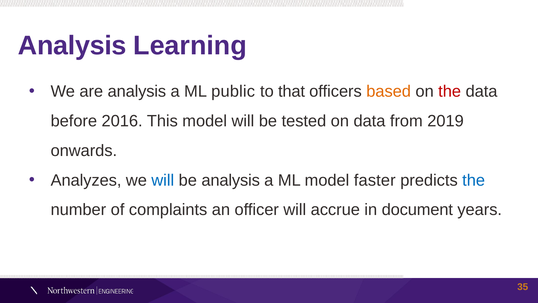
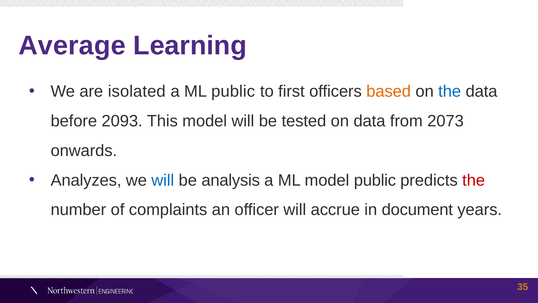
Analysis: Analysis -> Average (72, 45)
are analysis: analysis -> isolated (137, 91)
that: that -> first (291, 91)
the colour: red -> blue (450, 91)
2016: 2016 -> 2093 (122, 121)
2019: 2019 -> 2073 (446, 121)
model faster: faster -> public (375, 180)
the colour: blue -> red (474, 180)
